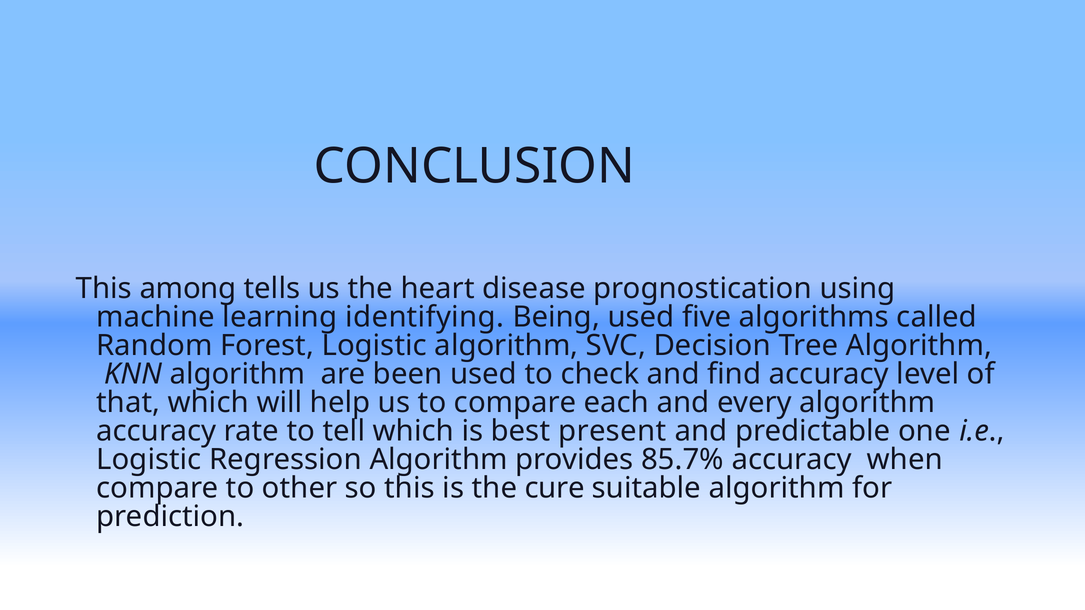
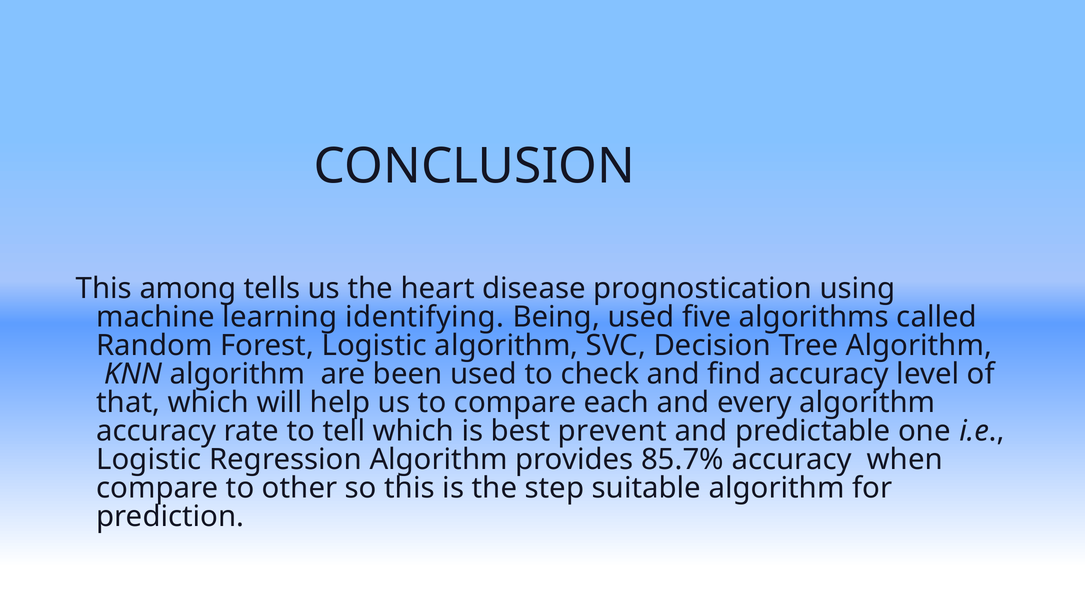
present: present -> prevent (612, 431)
cure: cure -> step (554, 488)
